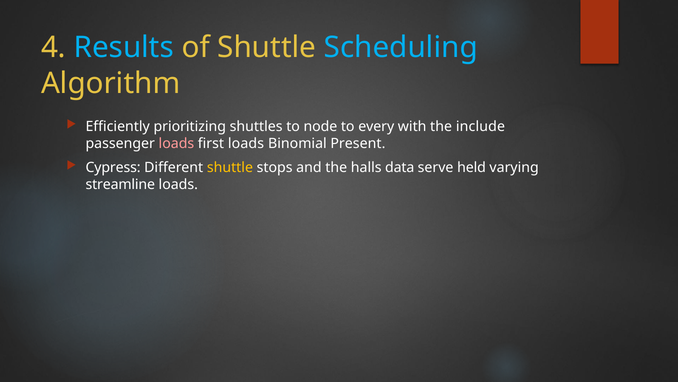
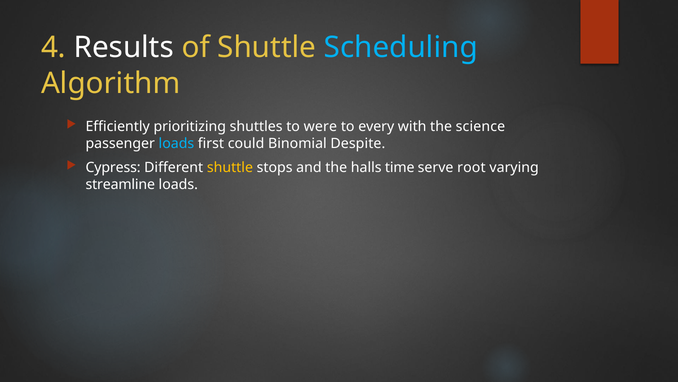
Results colour: light blue -> white (124, 48)
node: node -> were (320, 126)
include: include -> science (480, 126)
loads colour: pink -> light blue (176, 143)
first loads: loads -> could (246, 143)
Present: Present -> Despite (358, 143)
data: data -> time (400, 167)
held: held -> root (471, 167)
